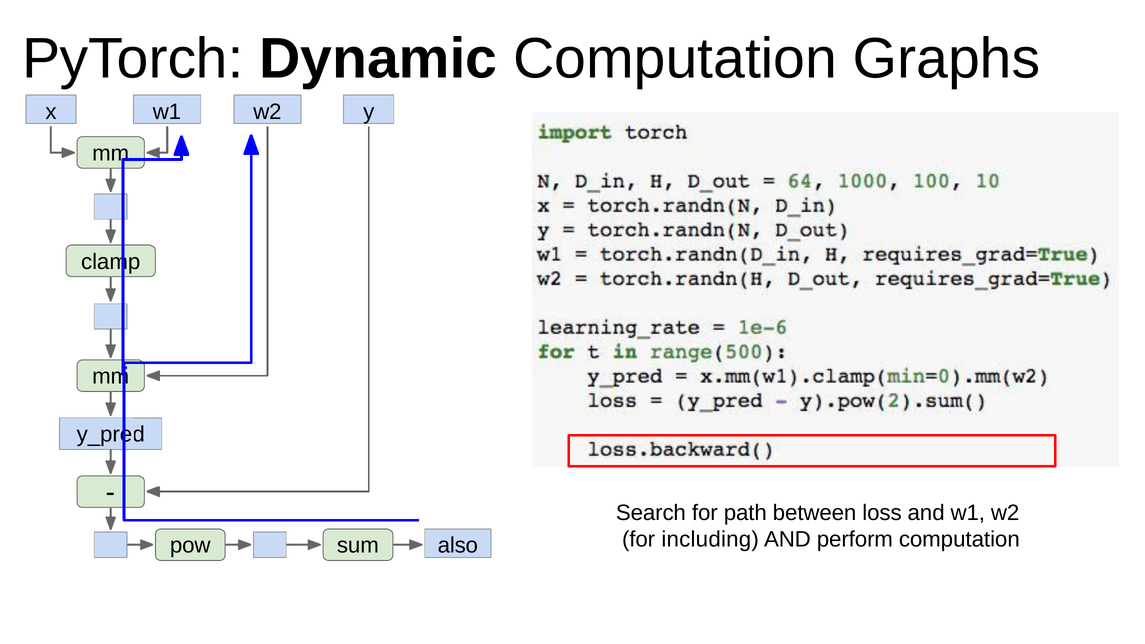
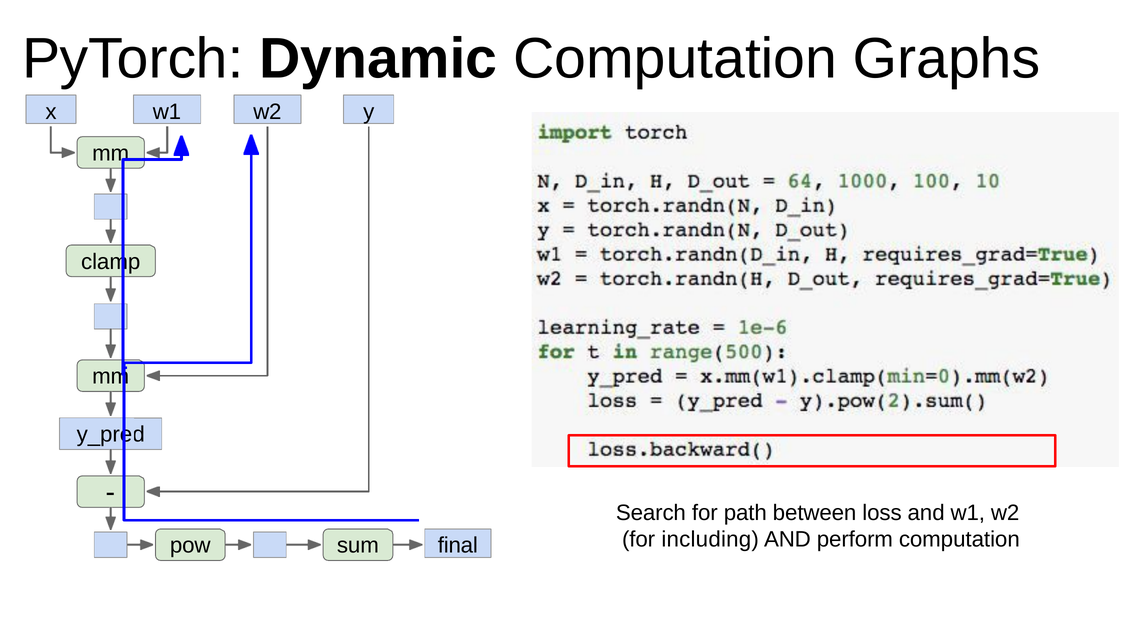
also: also -> final (458, 546)
